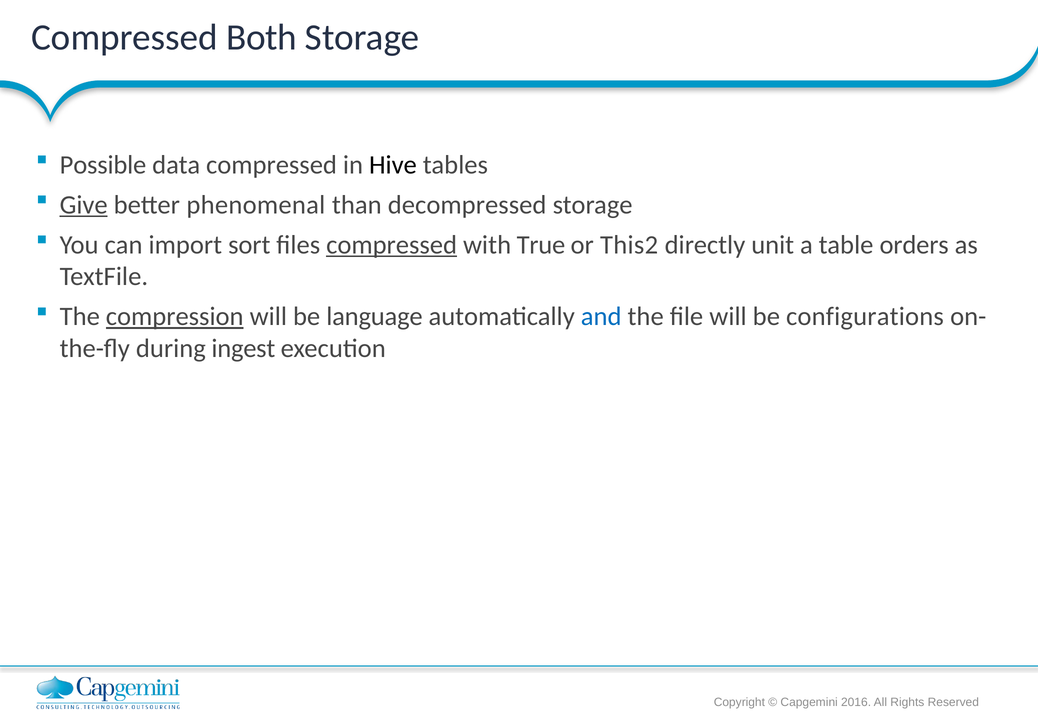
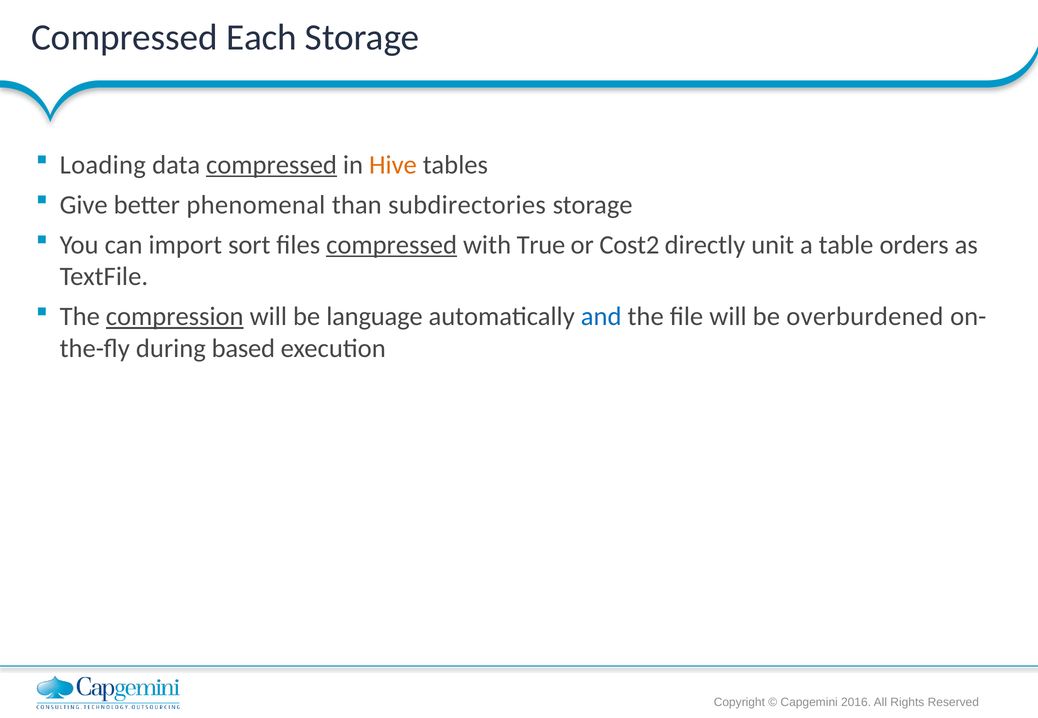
Both: Both -> Each (262, 38)
Possible: Possible -> Loading (103, 165)
compressed underline: none -> present (272, 165)
Hive colour: black -> orange (393, 165)
Give underline: present -> none (84, 205)
decompressed: decompressed -> subdirectories (467, 205)
This2: This2 -> Cost2 (629, 245)
configurations: configurations -> overburdened (865, 317)
ingest: ingest -> based (243, 349)
